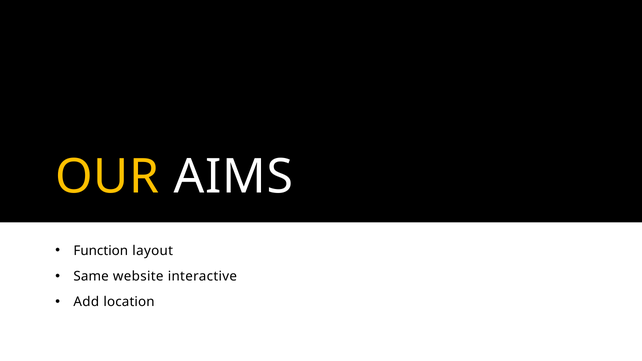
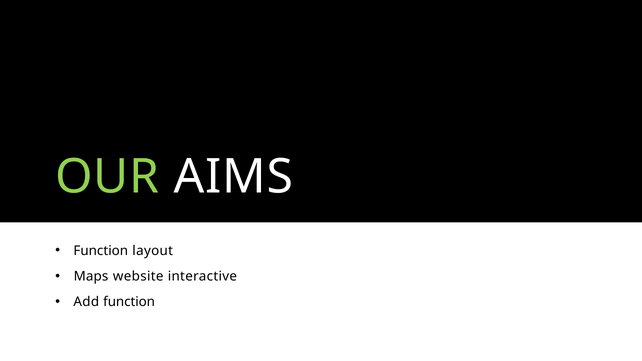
OUR colour: yellow -> light green (107, 177)
Same: Same -> Maps (91, 276)
Add location: location -> function (129, 302)
